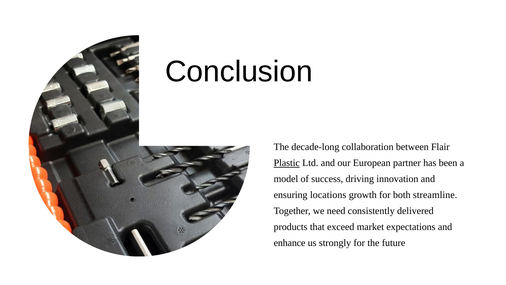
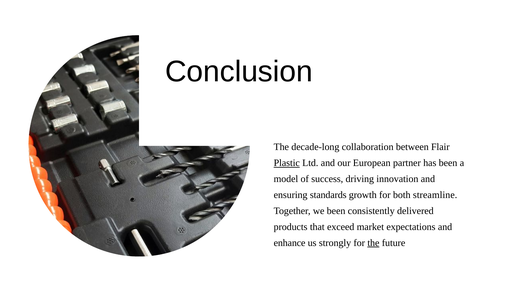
locations: locations -> standards (328, 195)
we need: need -> been (336, 211)
the underline: none -> present (373, 242)
